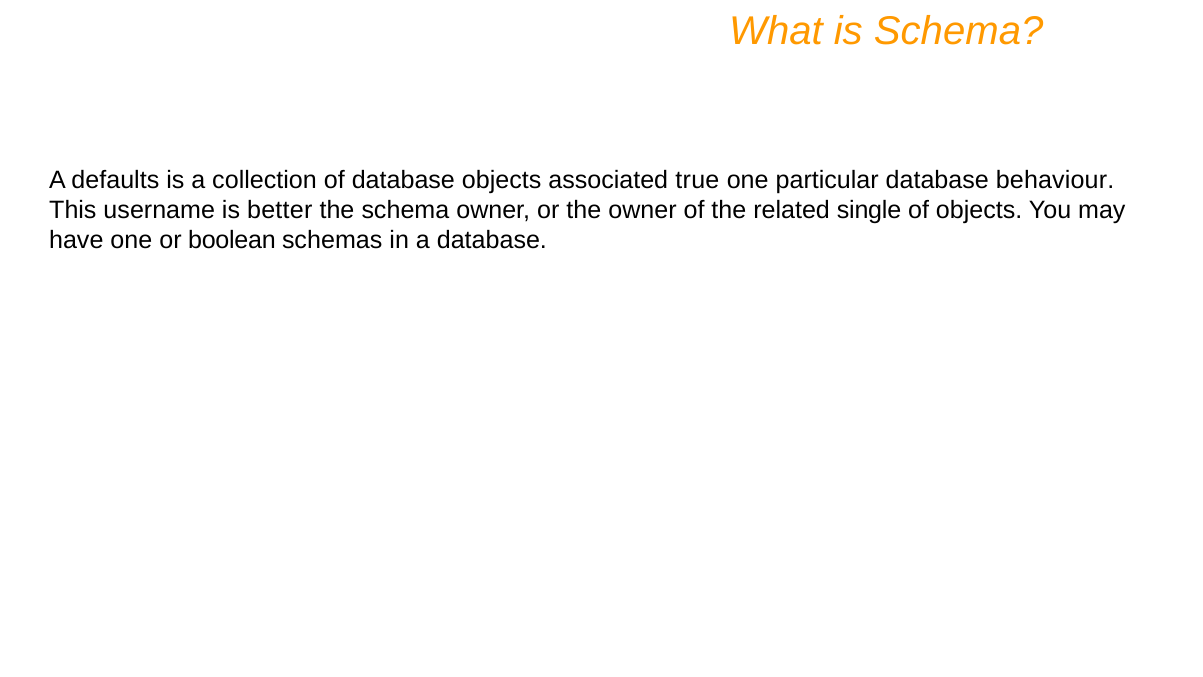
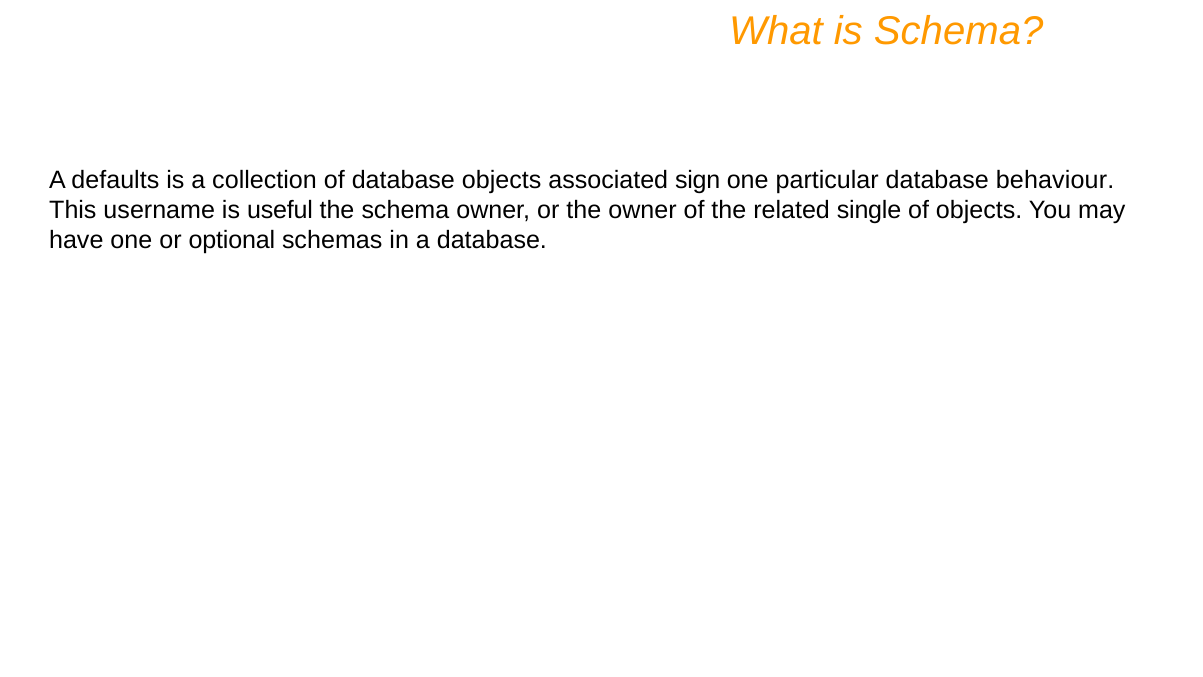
true: true -> sign (698, 180)
better: better -> useful (280, 210)
boolean: boolean -> optional (232, 240)
